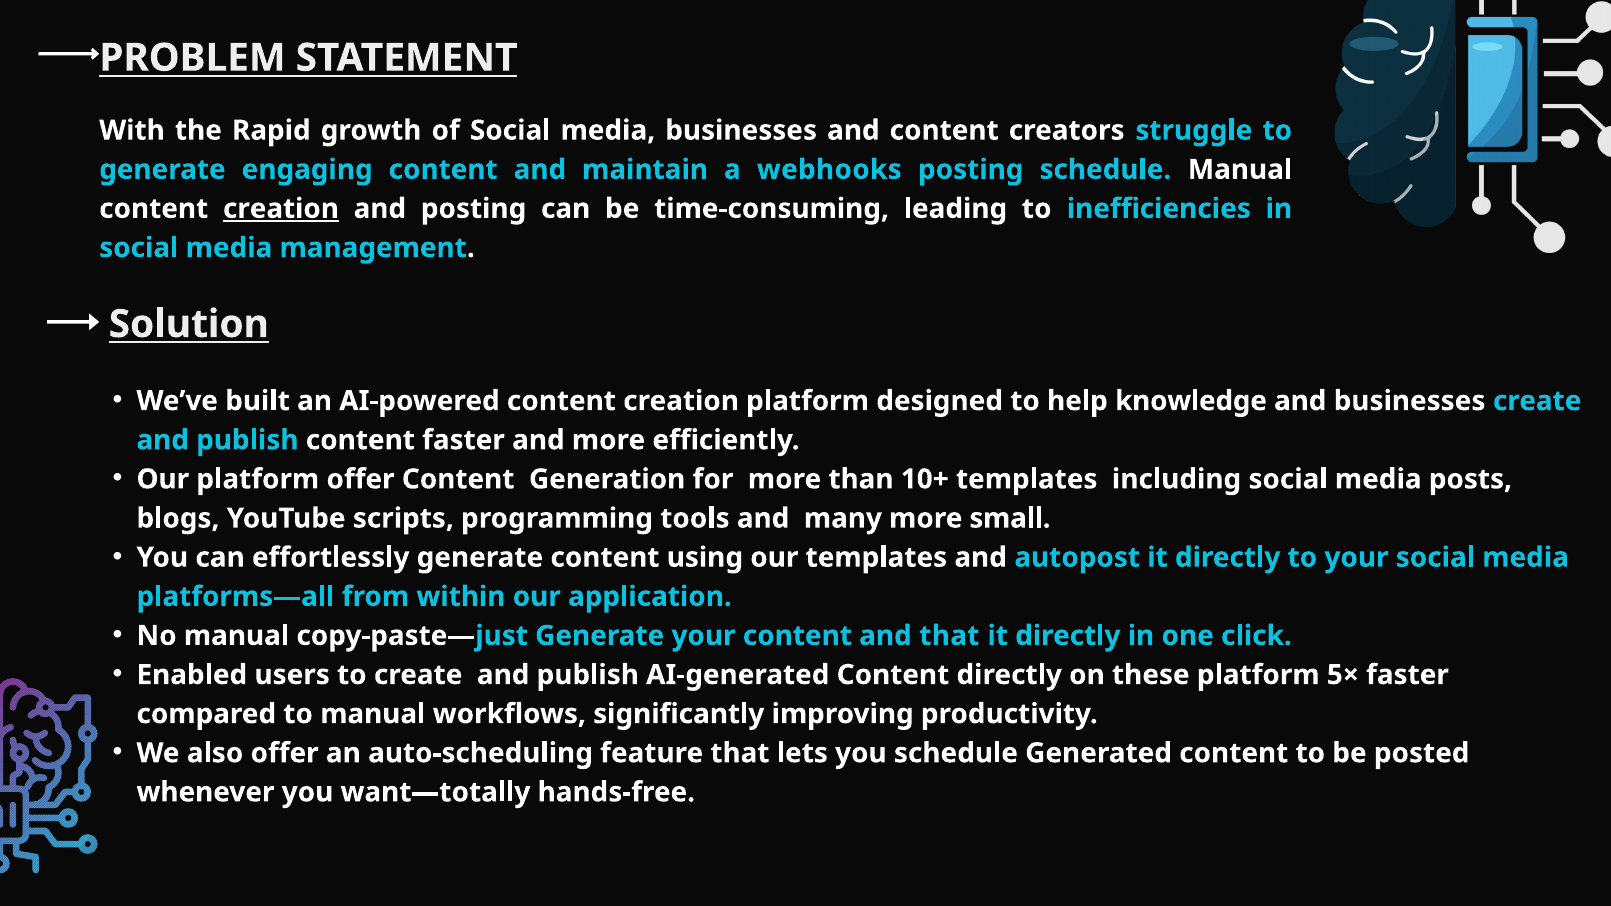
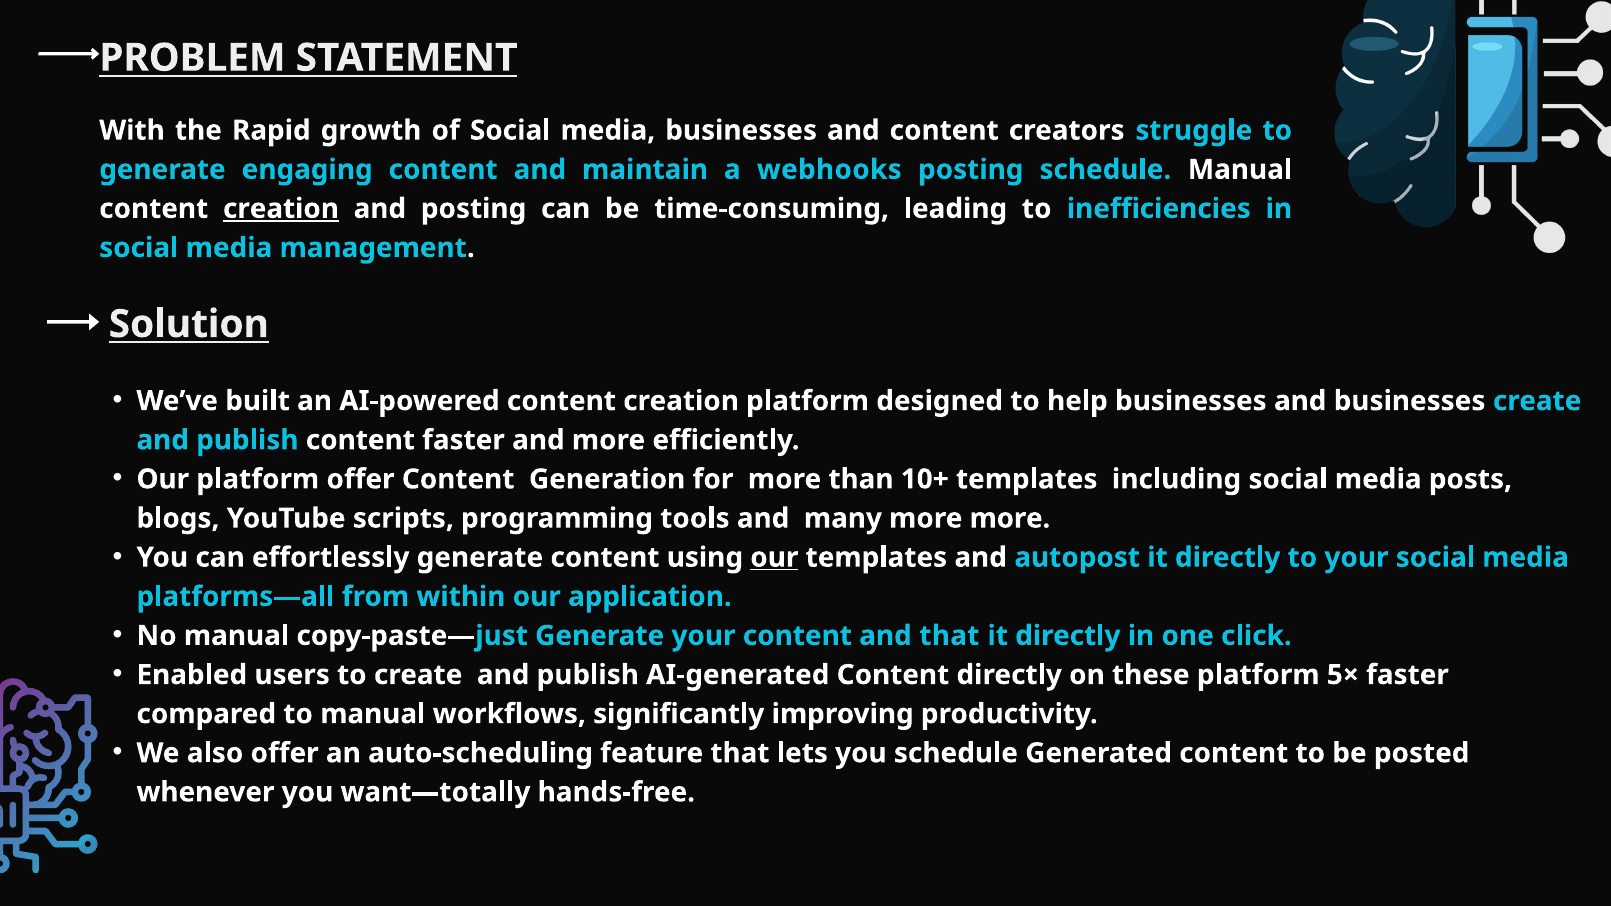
help knowledge: knowledge -> businesses (1191, 401)
more small: small -> more (1010, 518)
our underline: none -> present (774, 558)
